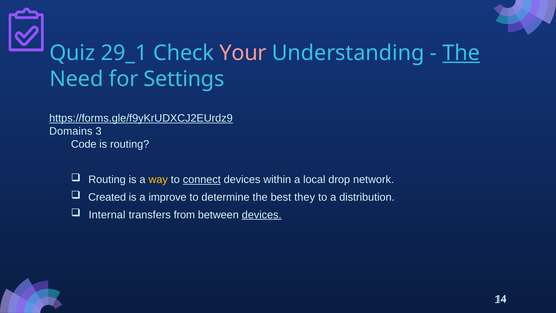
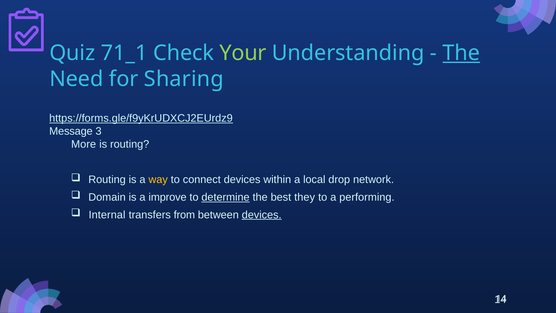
29_1: 29_1 -> 71_1 (124, 53)
Your colour: pink -> light green (243, 53)
Settings: Settings -> Sharing (184, 79)
Domains: Domains -> Message (71, 131)
Code: Code -> More (84, 144)
connect underline: present -> none (202, 179)
Created: Created -> Domain (107, 197)
determine underline: none -> present (226, 197)
distribution: distribution -> performing (367, 197)
